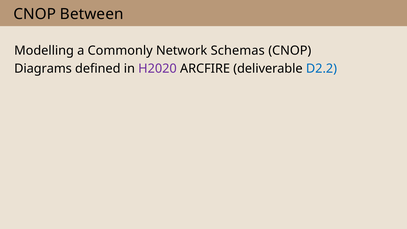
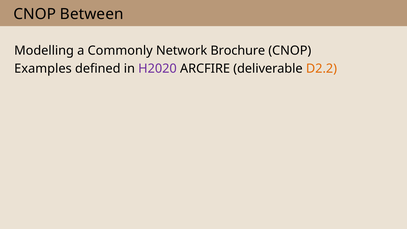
Schemas: Schemas -> Brochure (238, 51)
Diagrams: Diagrams -> Examples (43, 69)
D2.2 colour: blue -> orange (321, 69)
